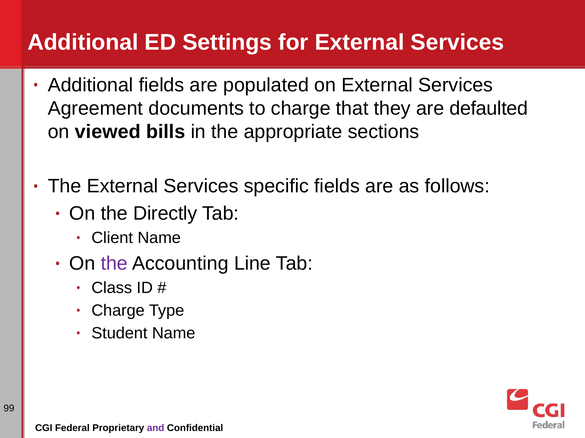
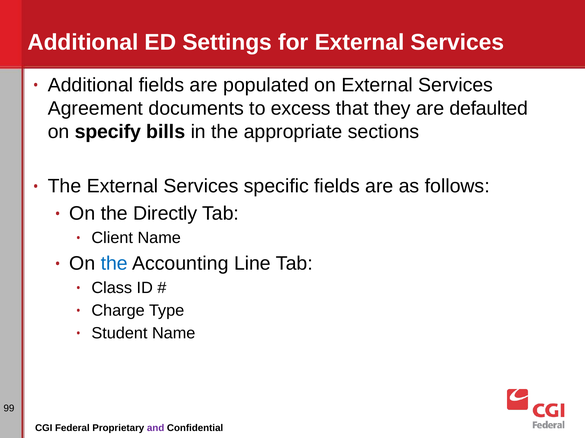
to charge: charge -> excess (301, 109)
viewed: viewed -> specify (108, 132)
the colour: purple -> blue (114, 264)
